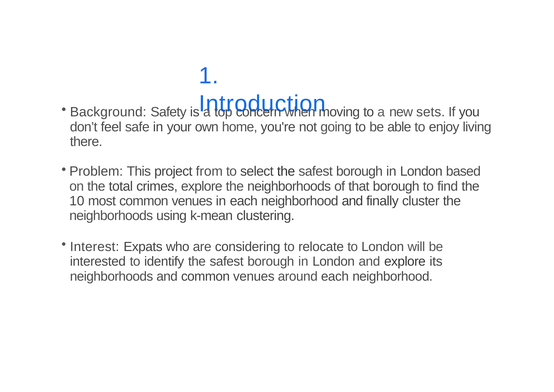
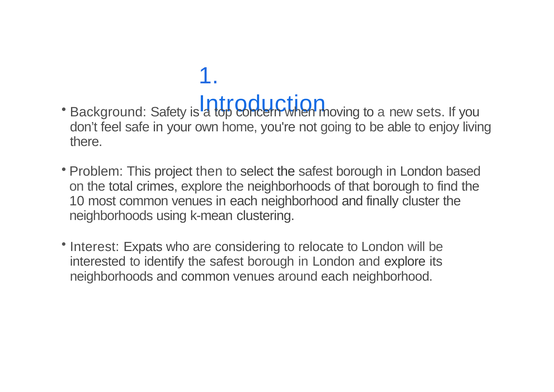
from: from -> then (209, 171)
